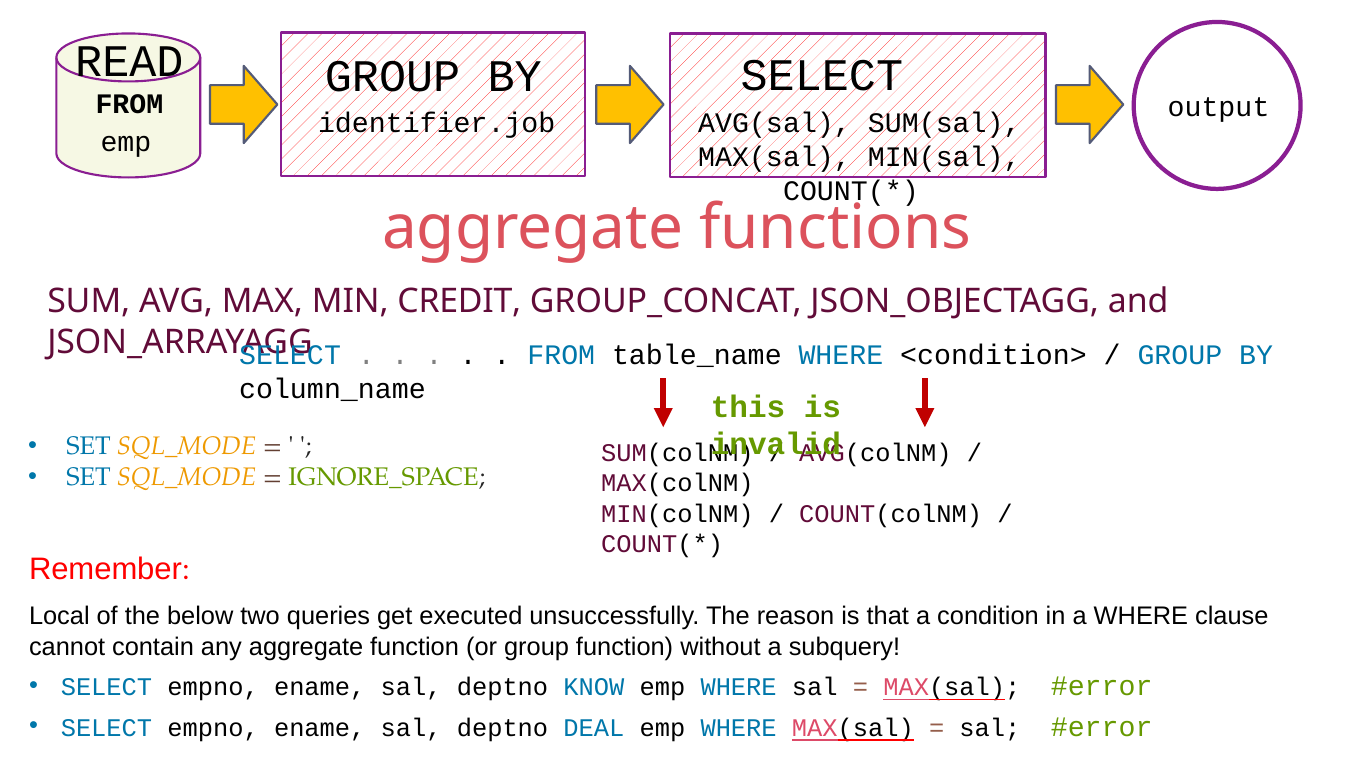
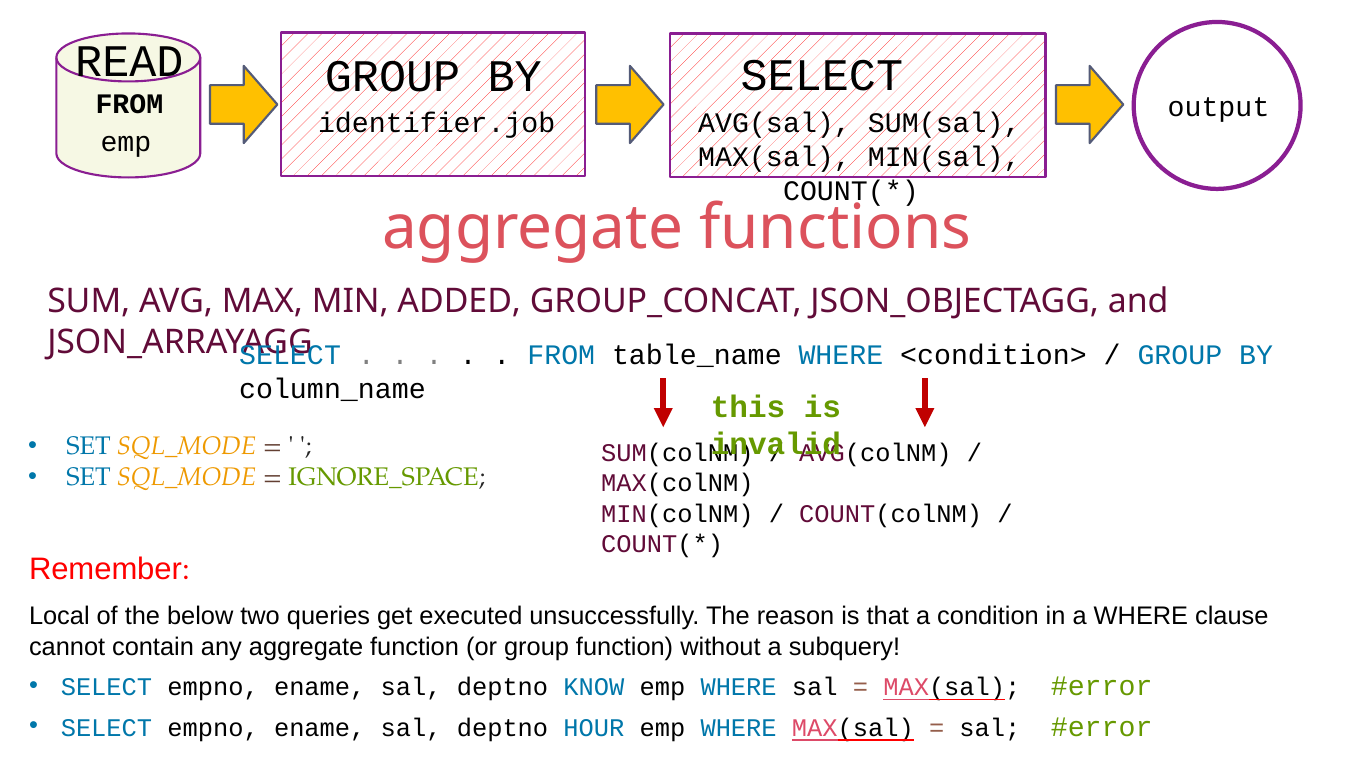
CREDIT: CREDIT -> ADDED (459, 301)
DEAL: DEAL -> HOUR (594, 727)
